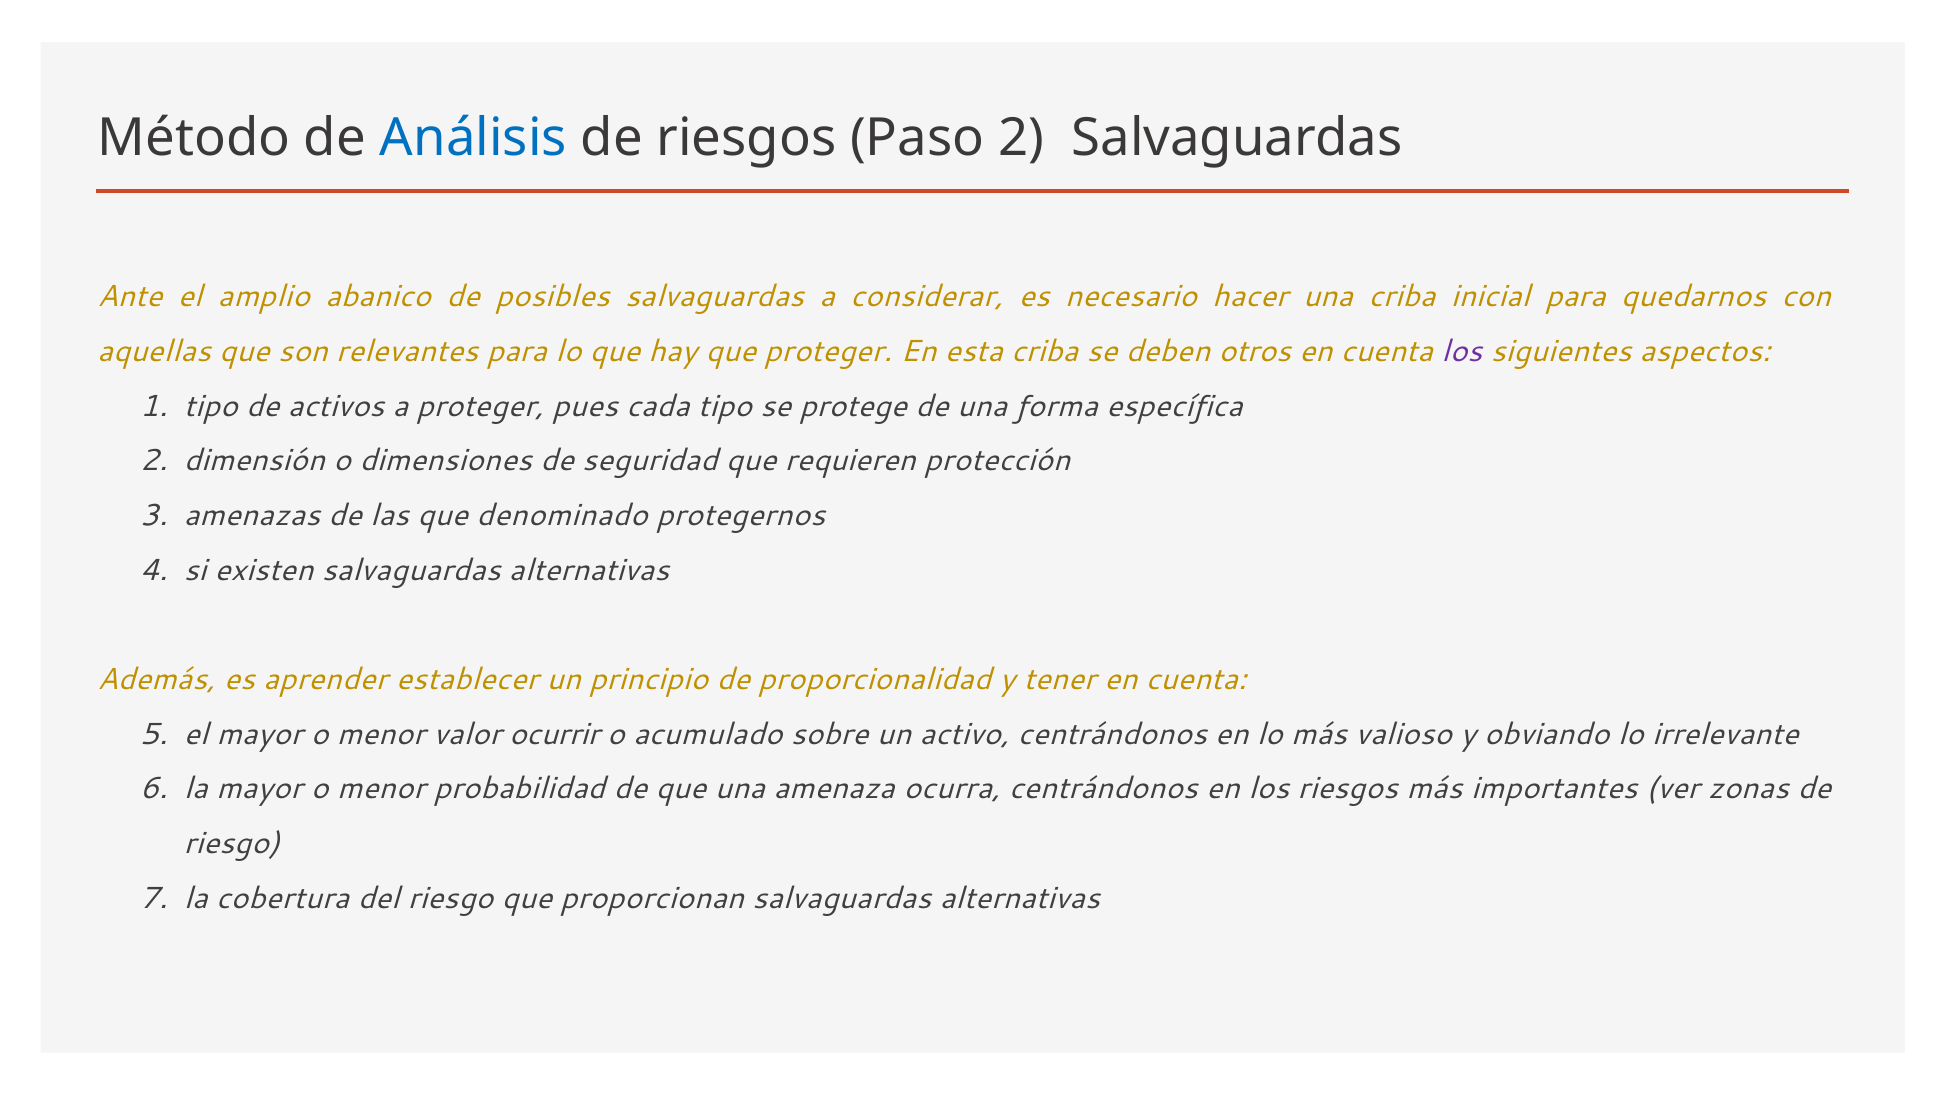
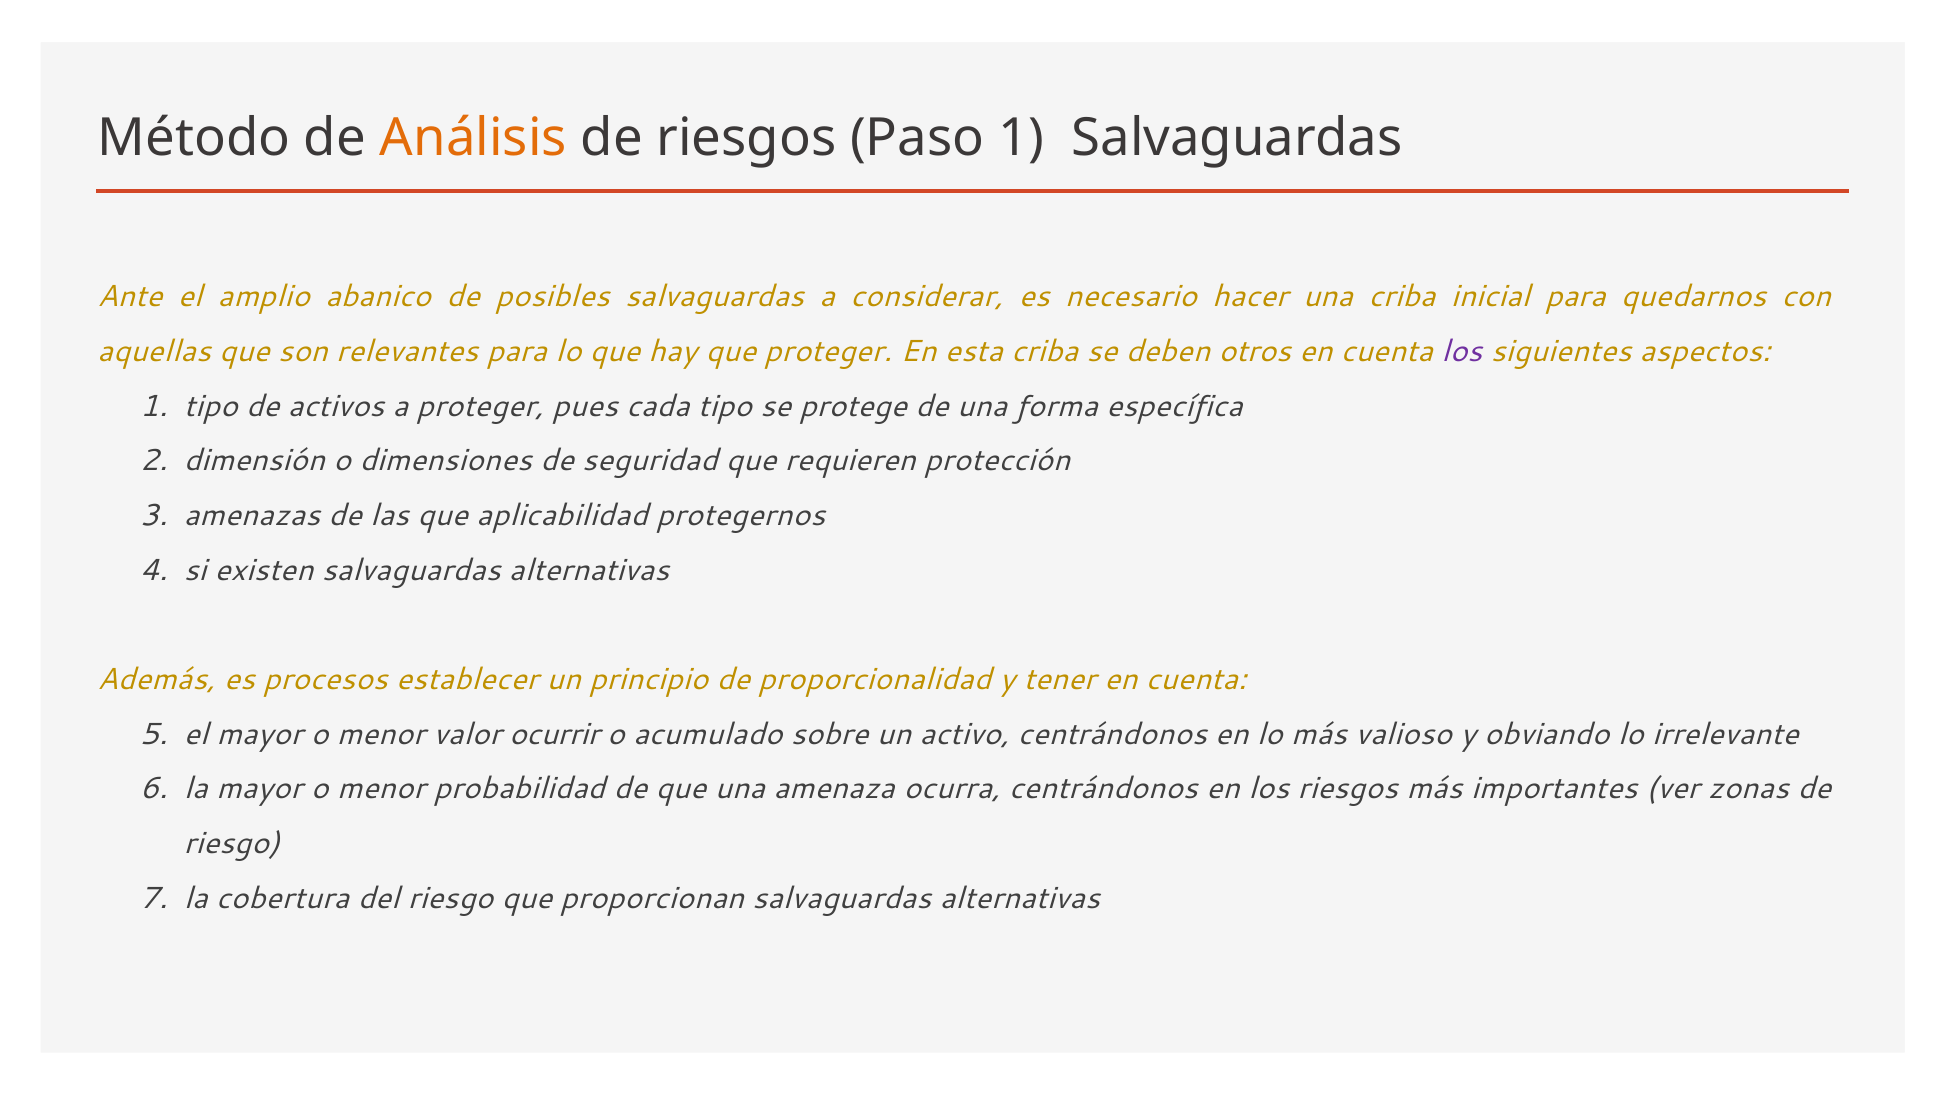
Análisis colour: blue -> orange (473, 138)
Paso 2: 2 -> 1 (1021, 138)
denominado: denominado -> aplicabilidad (562, 515)
aprender: aprender -> procesos (326, 679)
